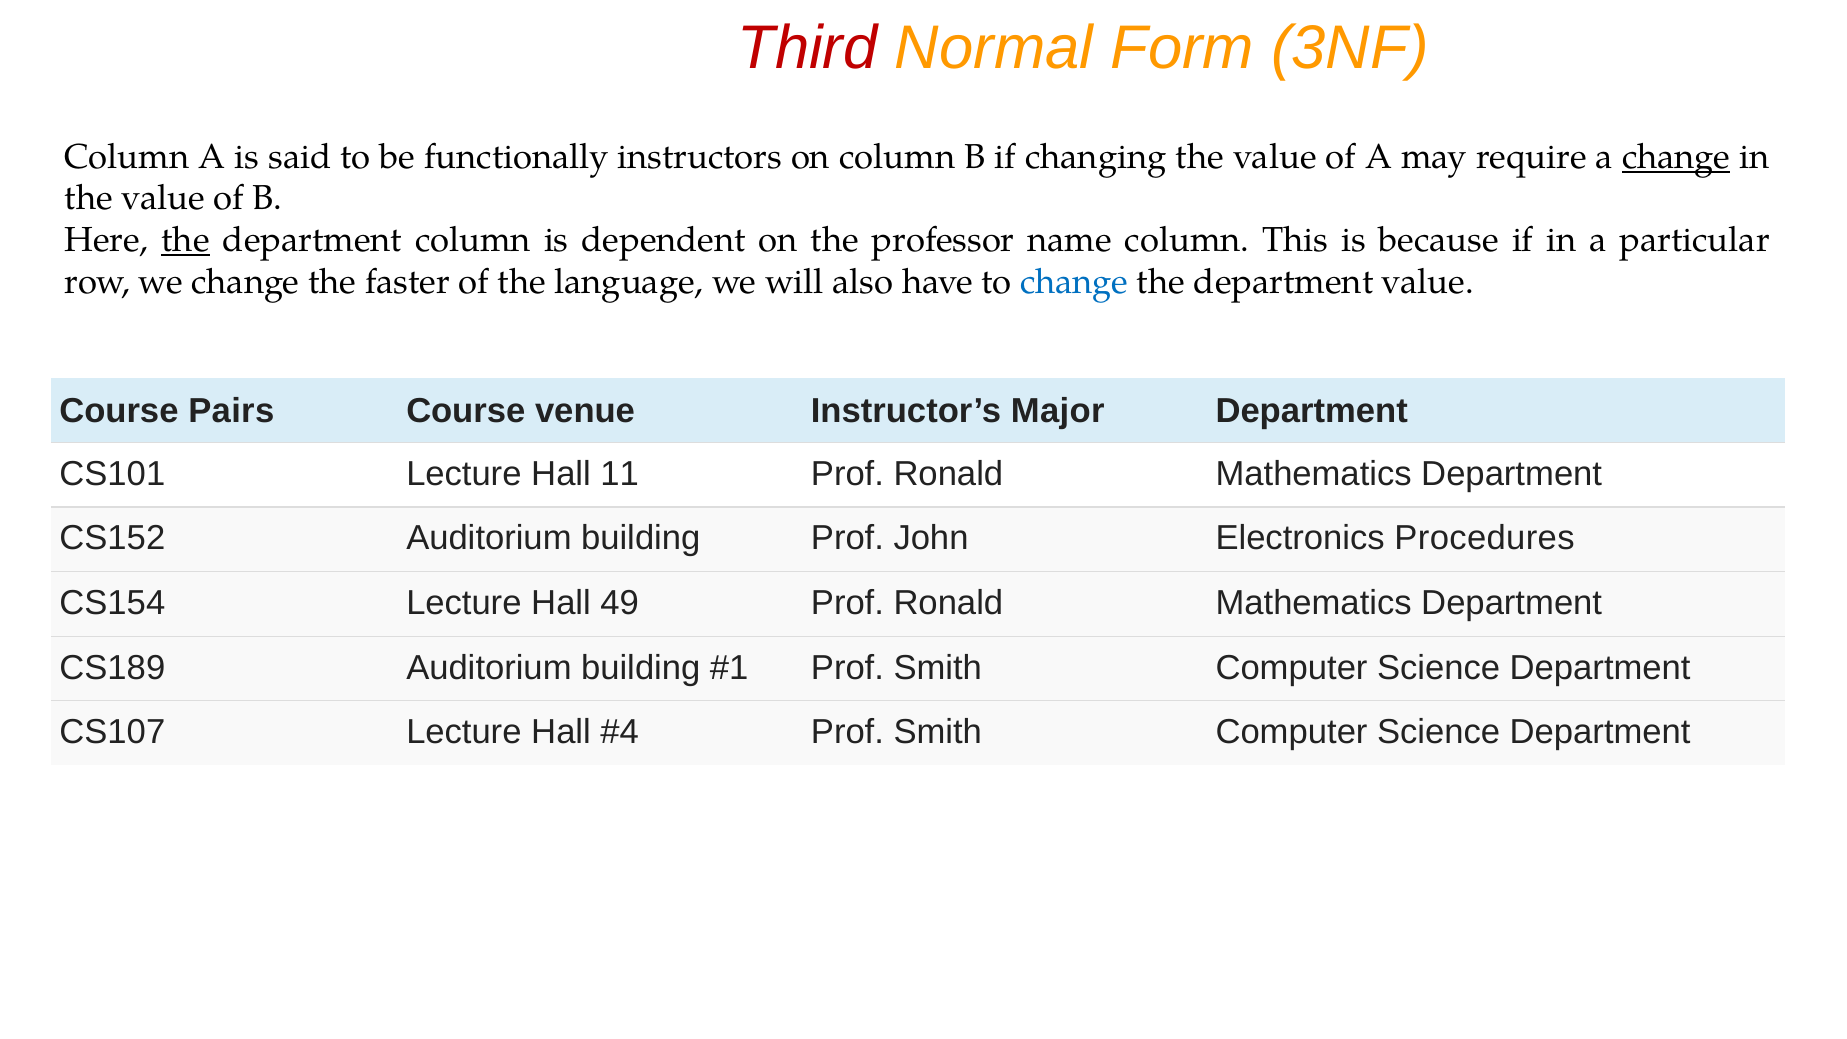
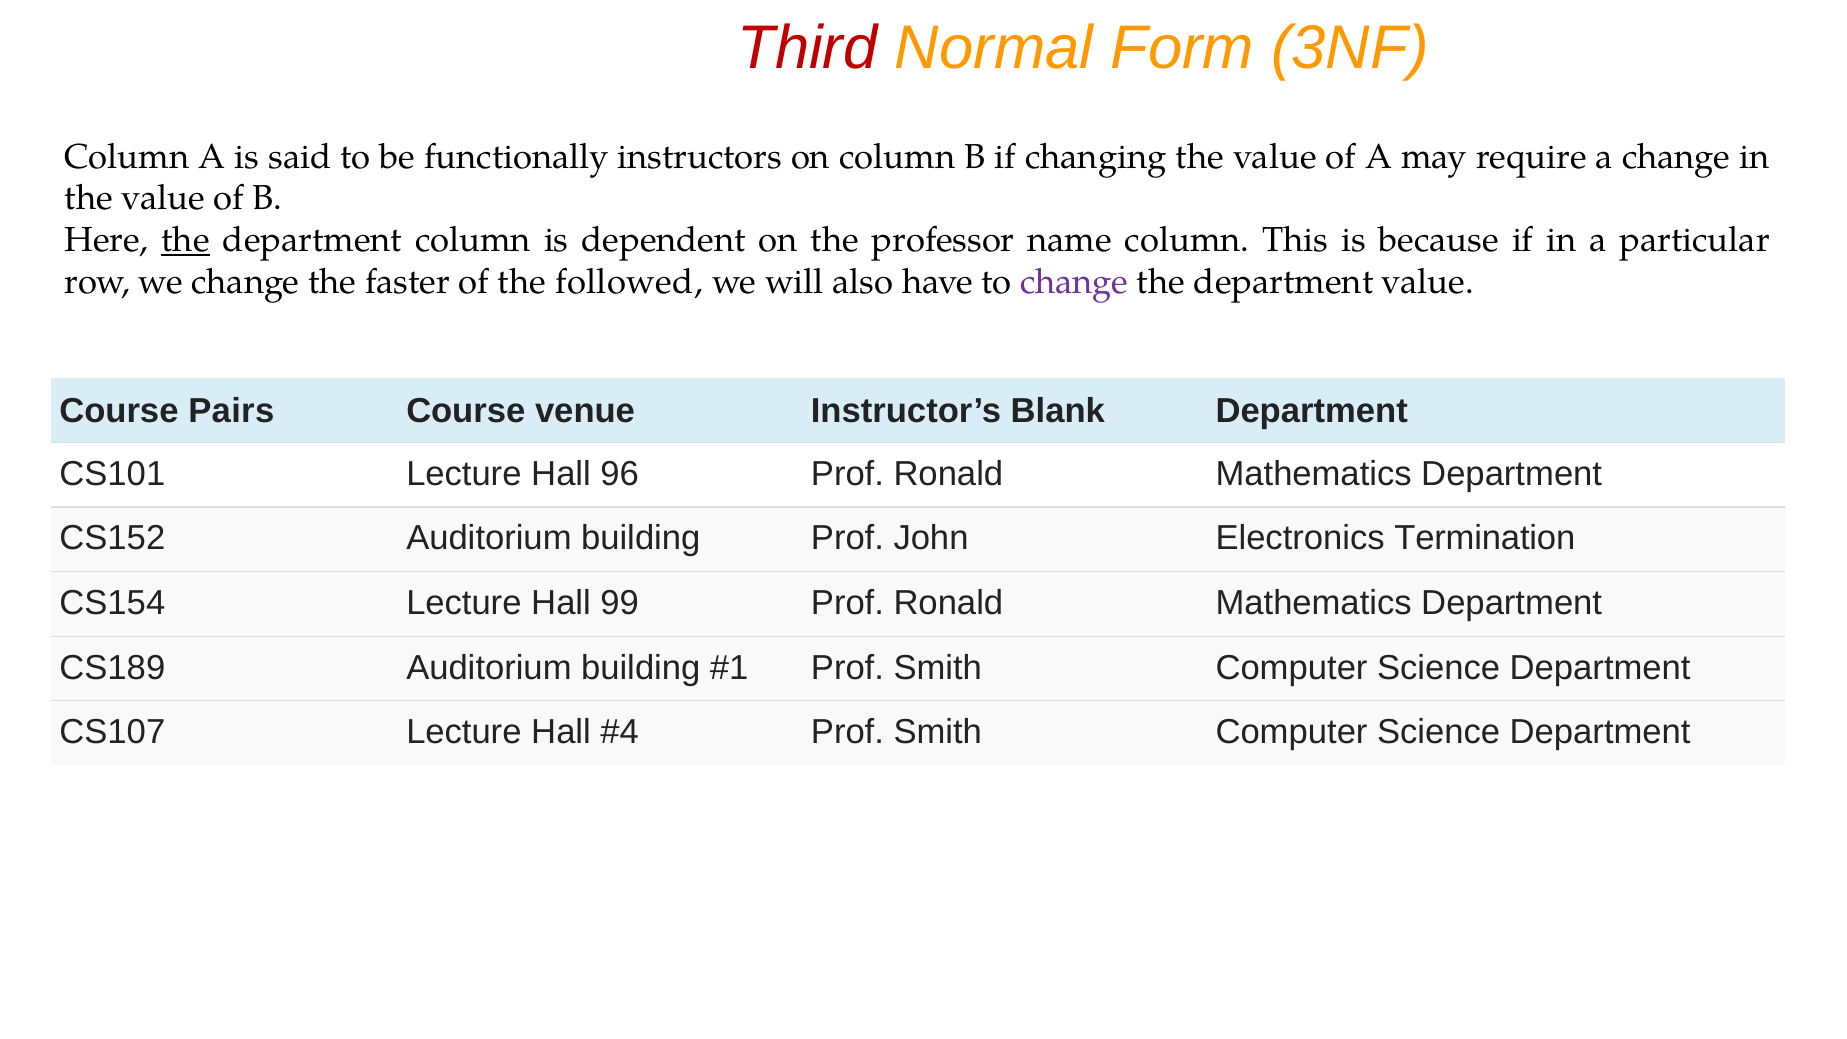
change underline: present -> none (1676, 157)
language: language -> followed (629, 282)
change colour: blue -> purple (1074, 282)
Major: Major -> Blank (1058, 411)
11: 11 -> 96 (620, 474)
Procedures: Procedures -> Termination (1485, 538)
49: 49 -> 99 (620, 603)
